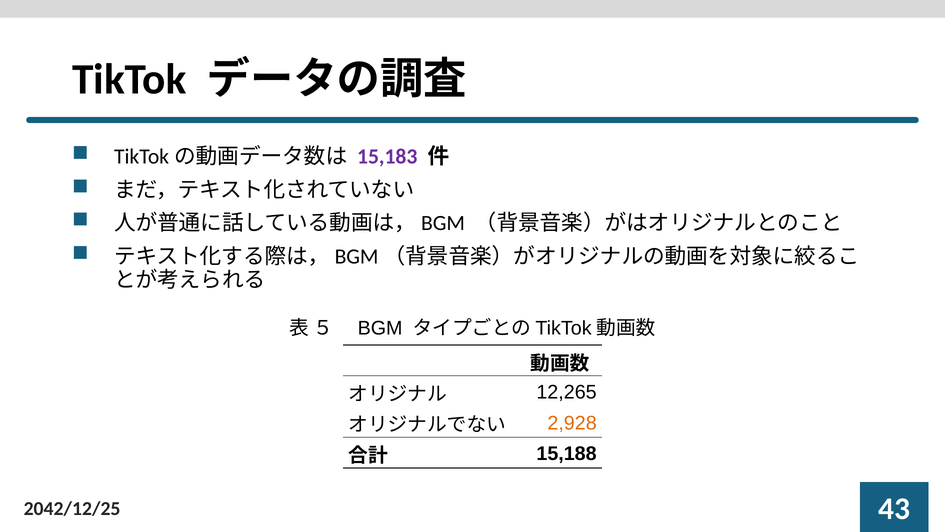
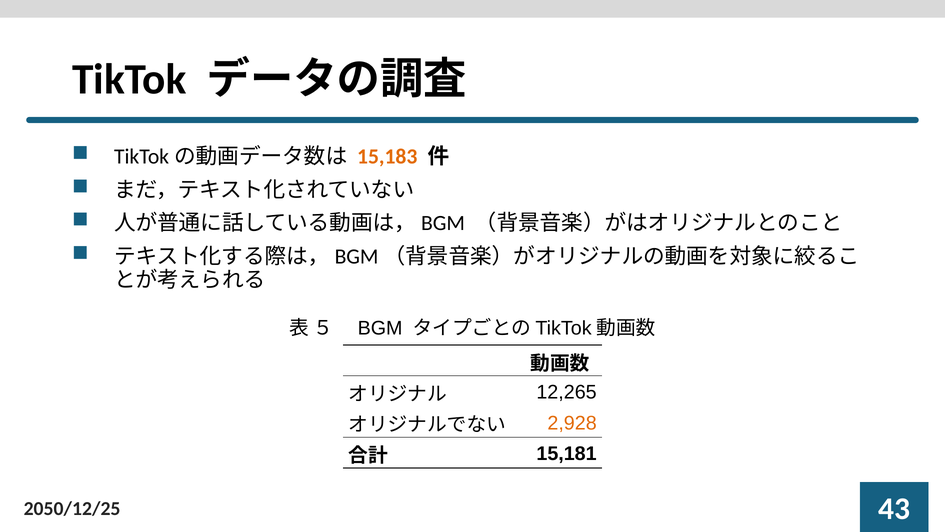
15,183 colour: purple -> orange (387, 157)
15,188: 15,188 -> 15,181 (567, 453)
2042/12/25: 2042/12/25 -> 2050/12/25 (72, 508)
